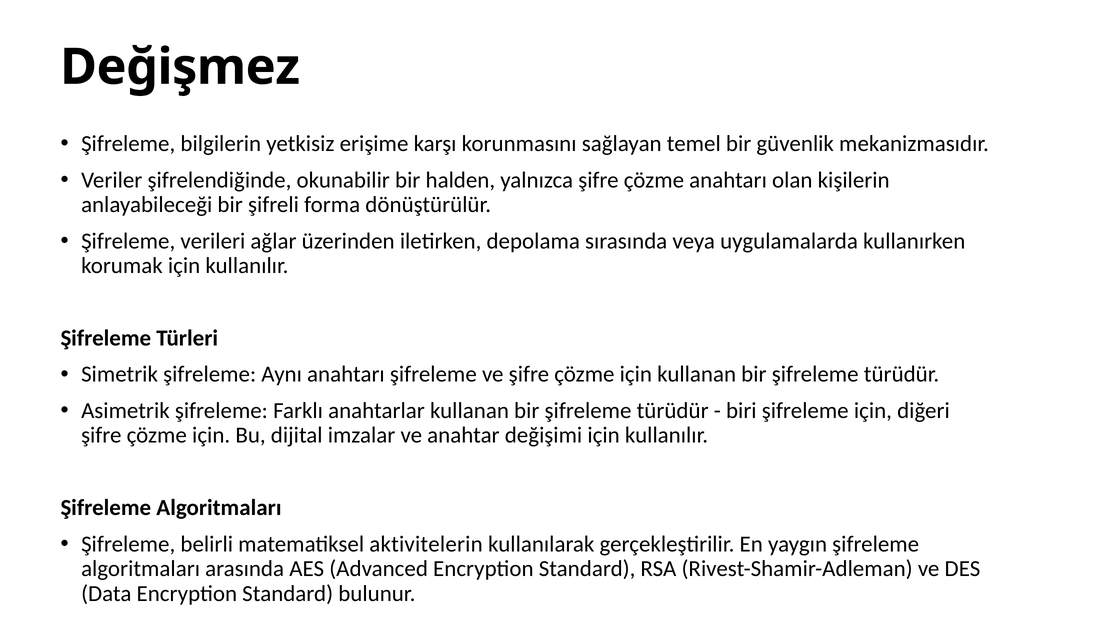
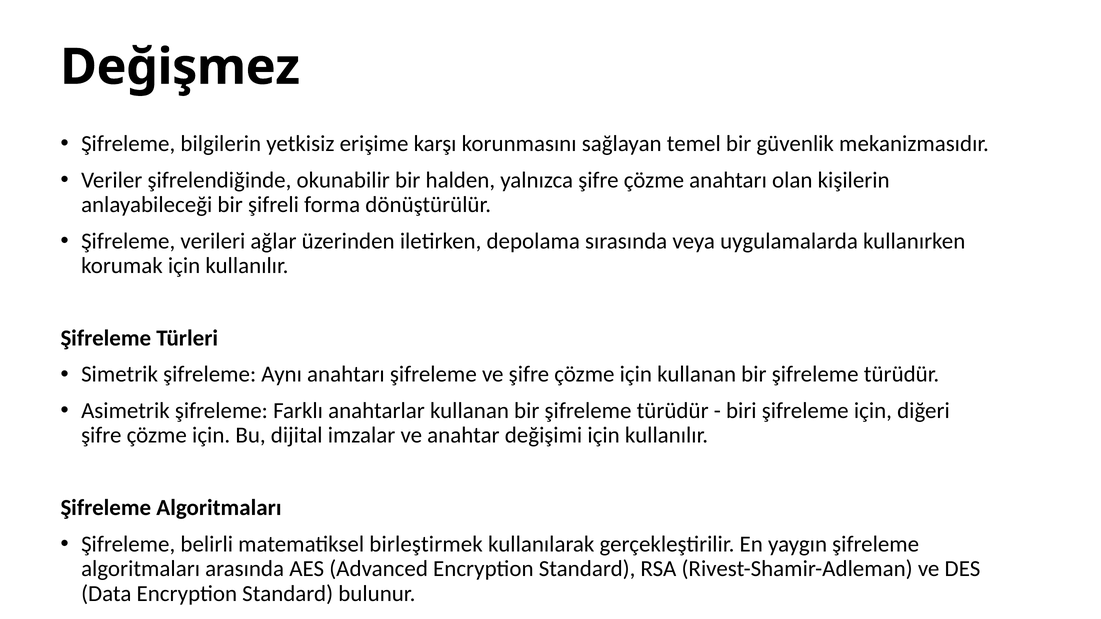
aktivitelerin: aktivitelerin -> birleştirmek (426, 544)
